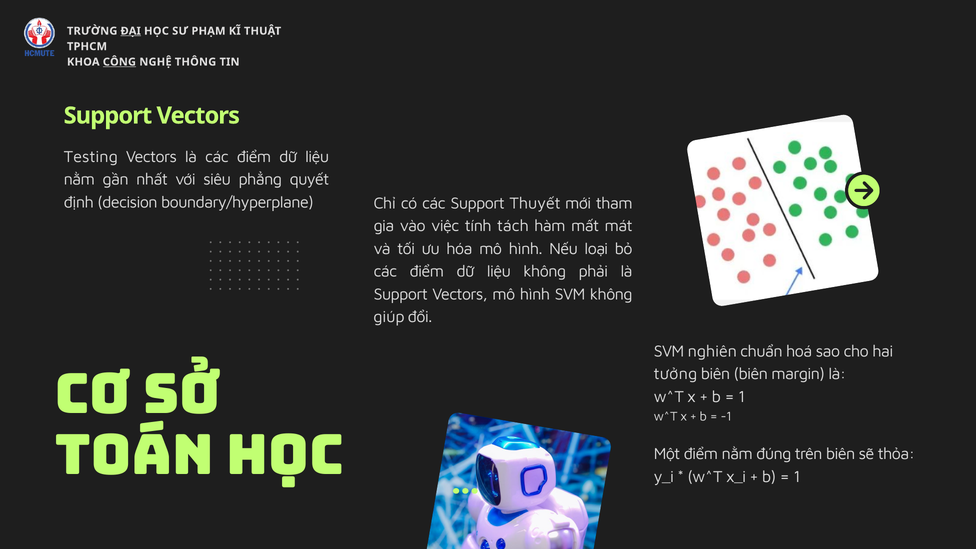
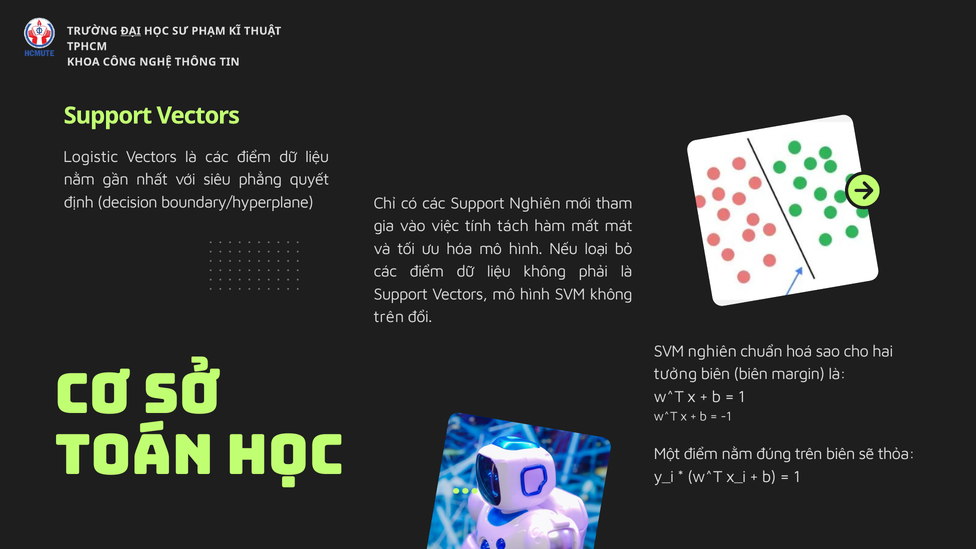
CÔNG underline: present -> none (119, 62)
Testing: Testing -> Logistic (91, 157)
Support Thuyết: Thuyết -> Nghiên (535, 203)
giúp: giúp -> trên (389, 317)
